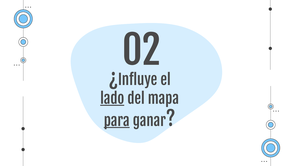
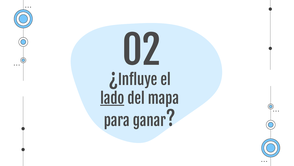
para underline: present -> none (117, 121)
